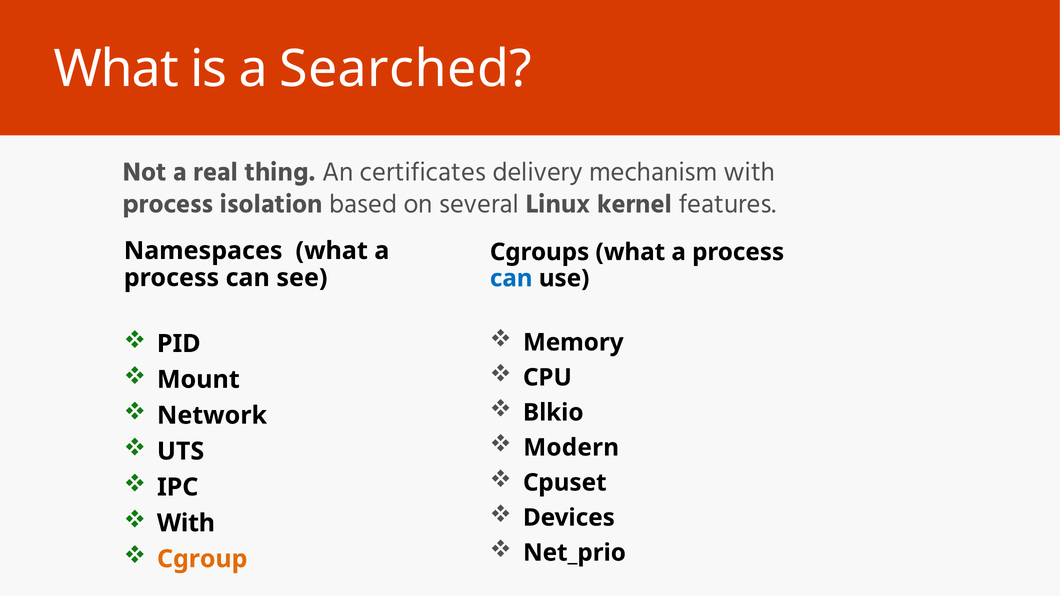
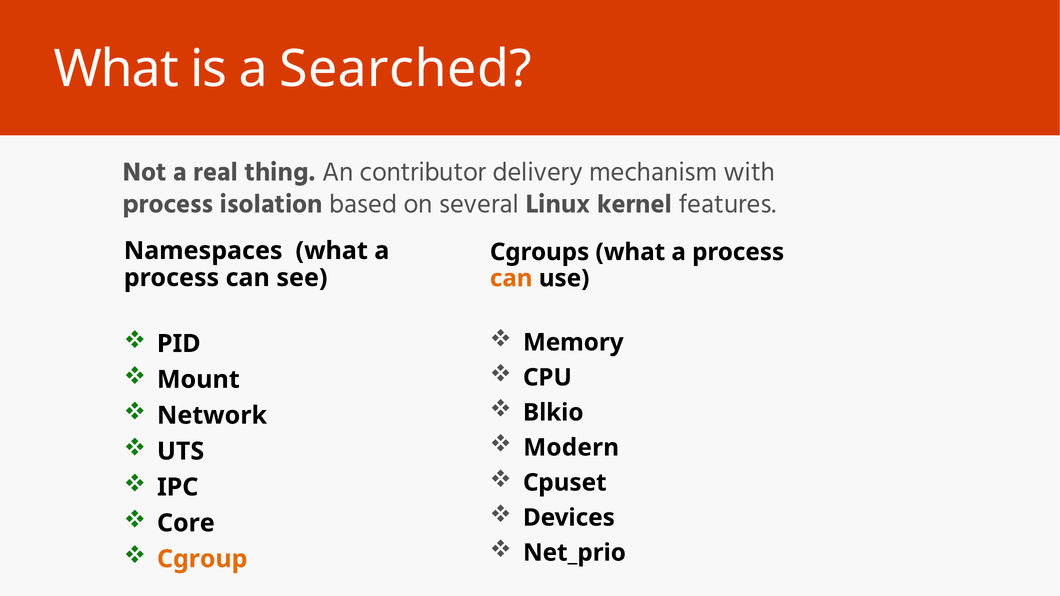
certificates: certificates -> contributor (423, 172)
can colour: blue -> orange (511, 278)
With: With -> Core (186, 523)
